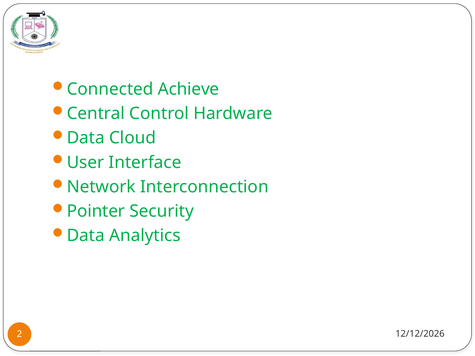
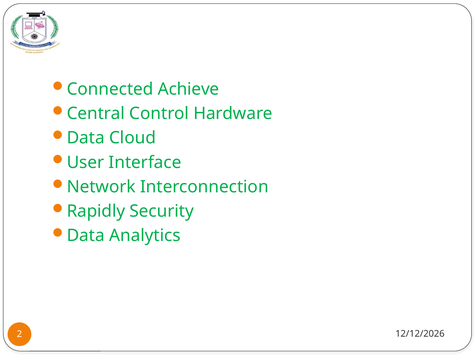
Pointer: Pointer -> Rapidly (96, 211)
